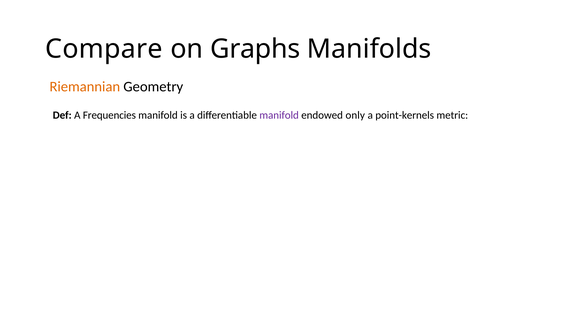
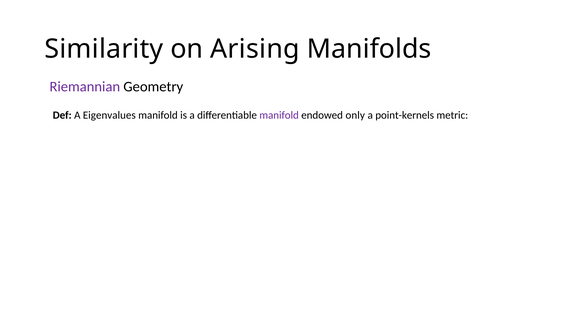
Compare: Compare -> Similarity (104, 49)
Graphs: Graphs -> Arising (255, 49)
Riemannian colour: orange -> purple (85, 87)
Frequencies: Frequencies -> Eigenvalues (109, 115)
